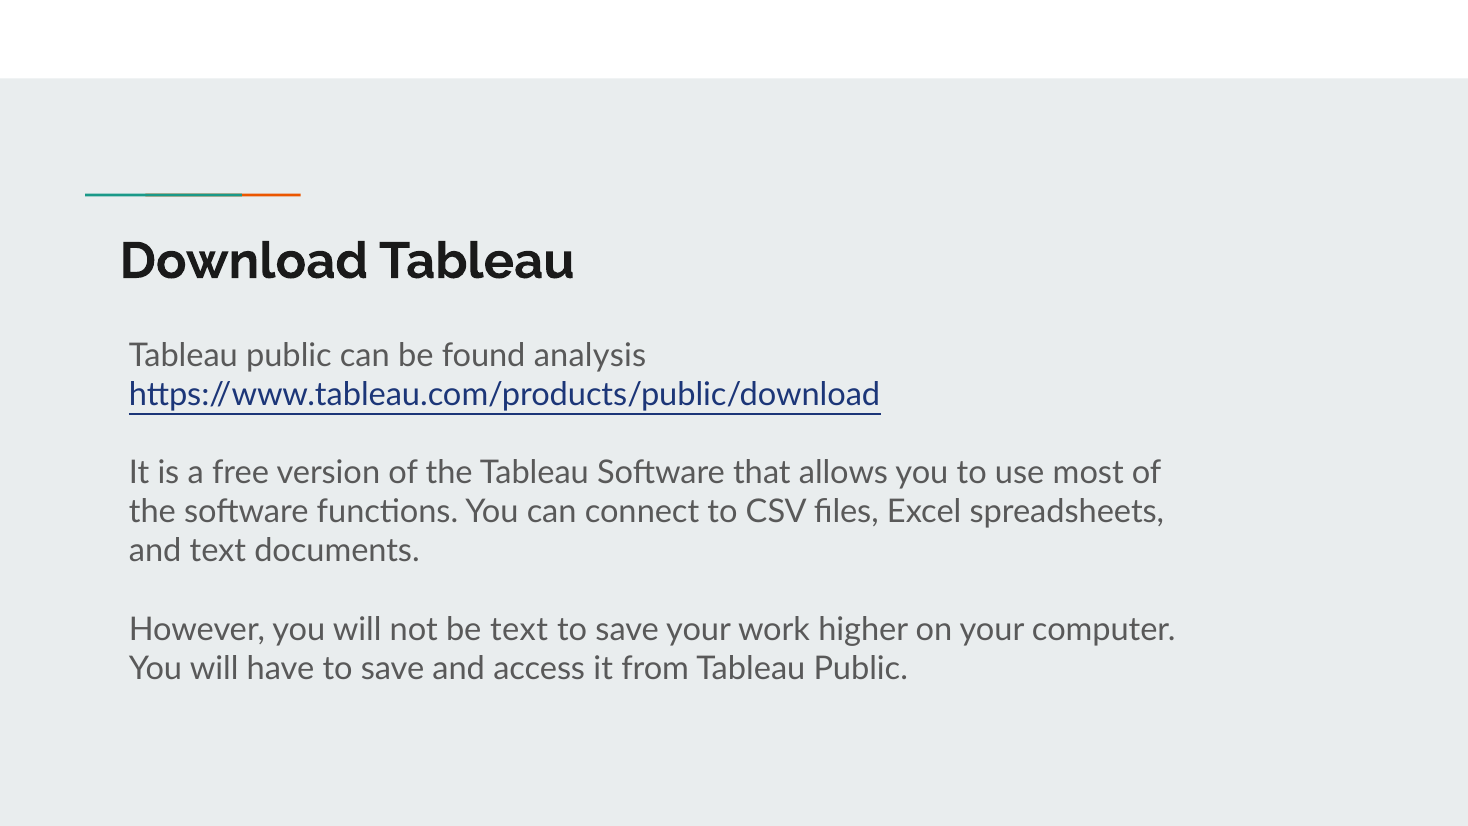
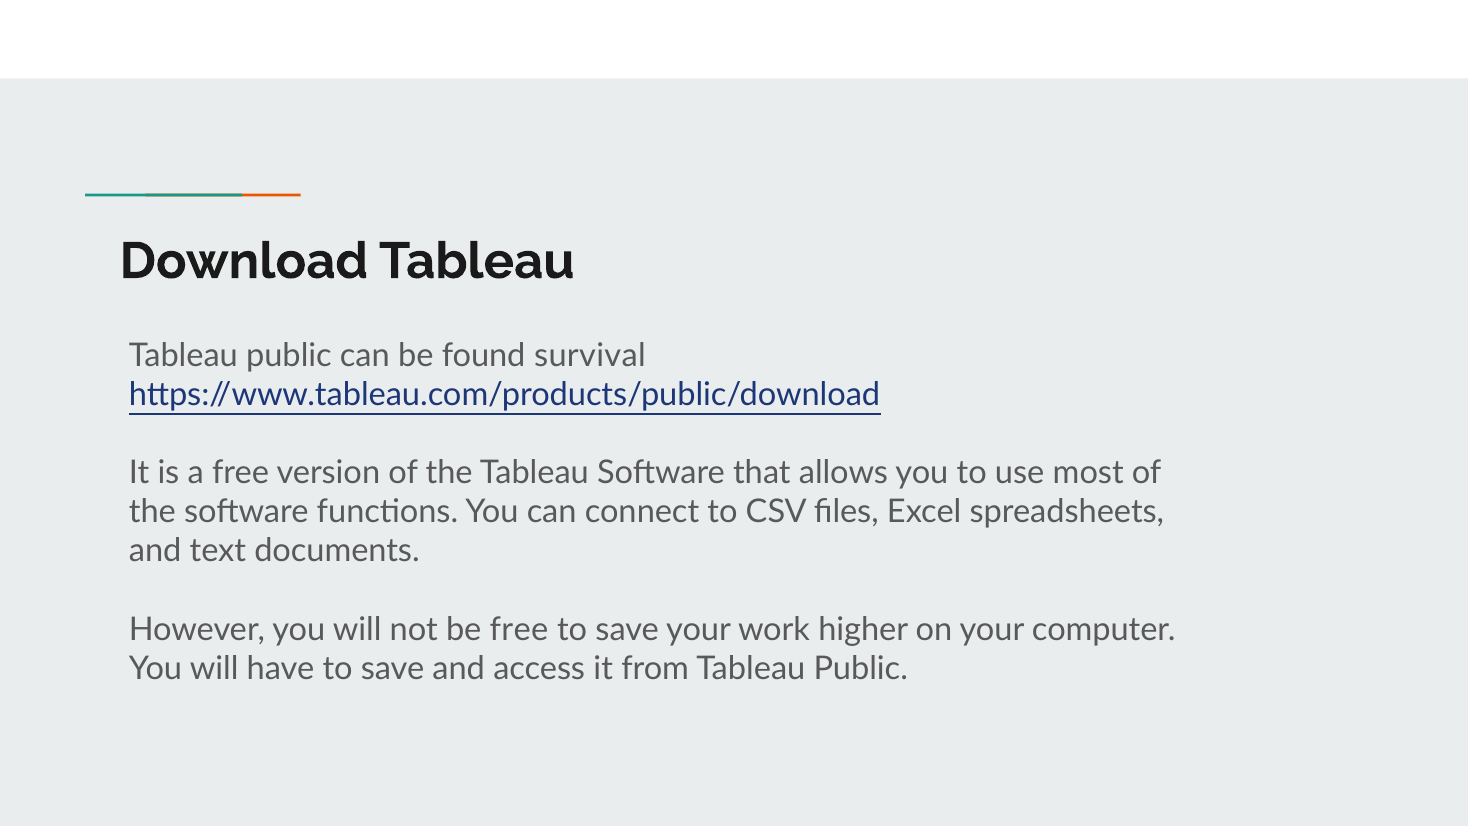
analysis: analysis -> survival (590, 355)
be text: text -> free (519, 629)
